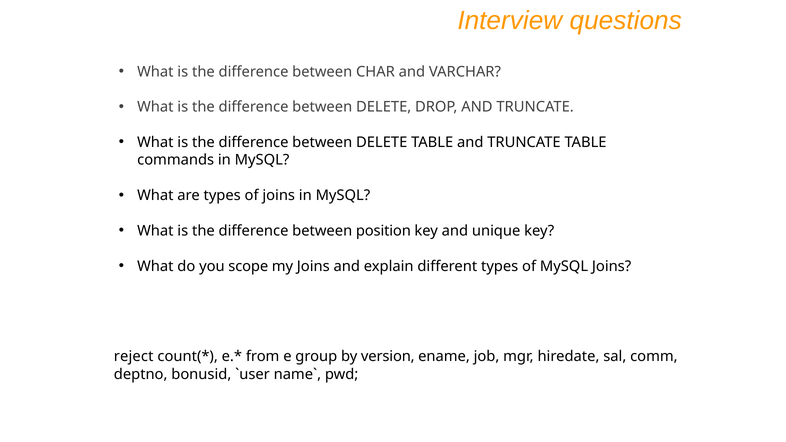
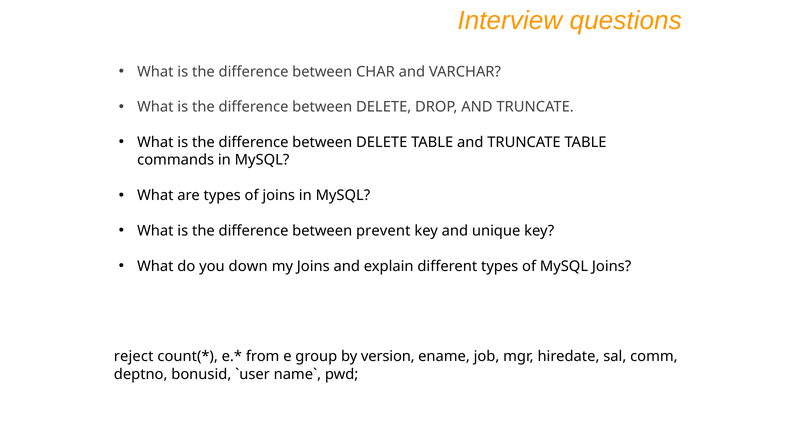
position: position -> prevent (383, 231)
scope: scope -> down (248, 266)
